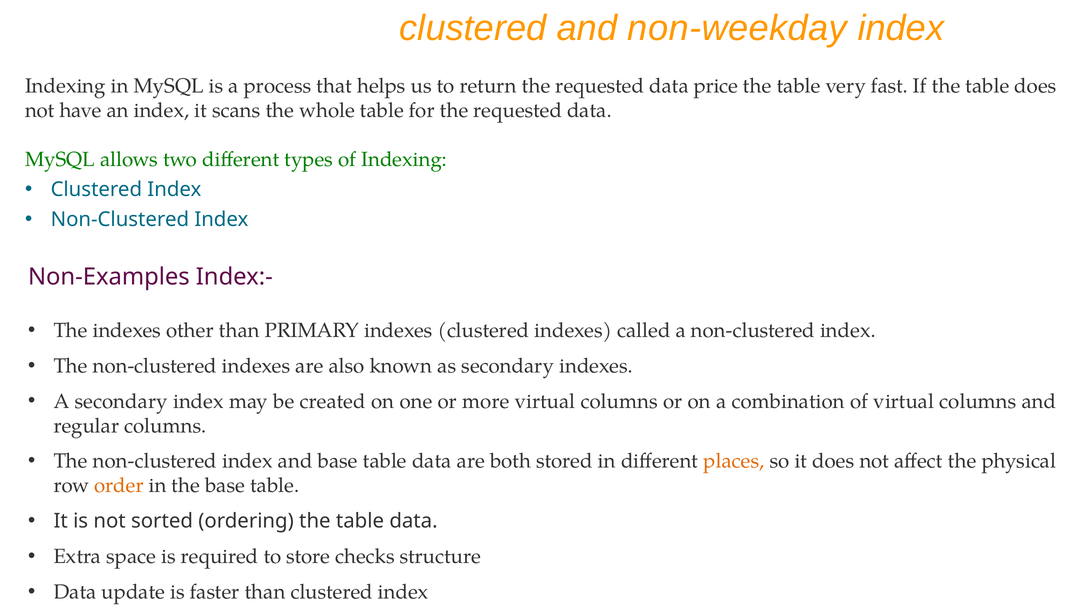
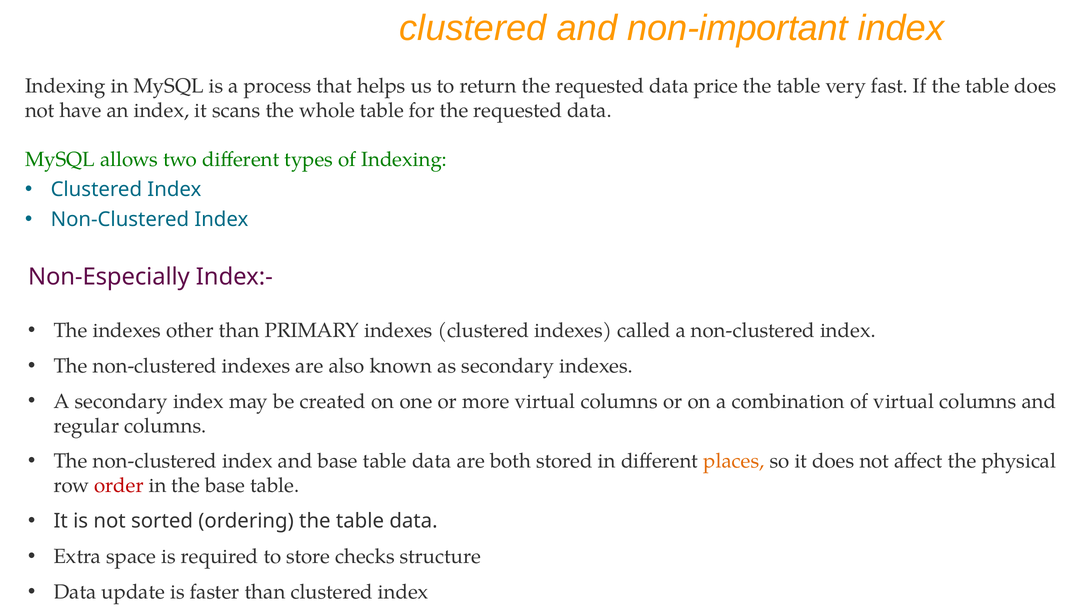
non-weekday: non-weekday -> non-important (738, 28)
Non-Examples: Non-Examples -> Non-Especially (109, 277)
order colour: orange -> red (119, 485)
